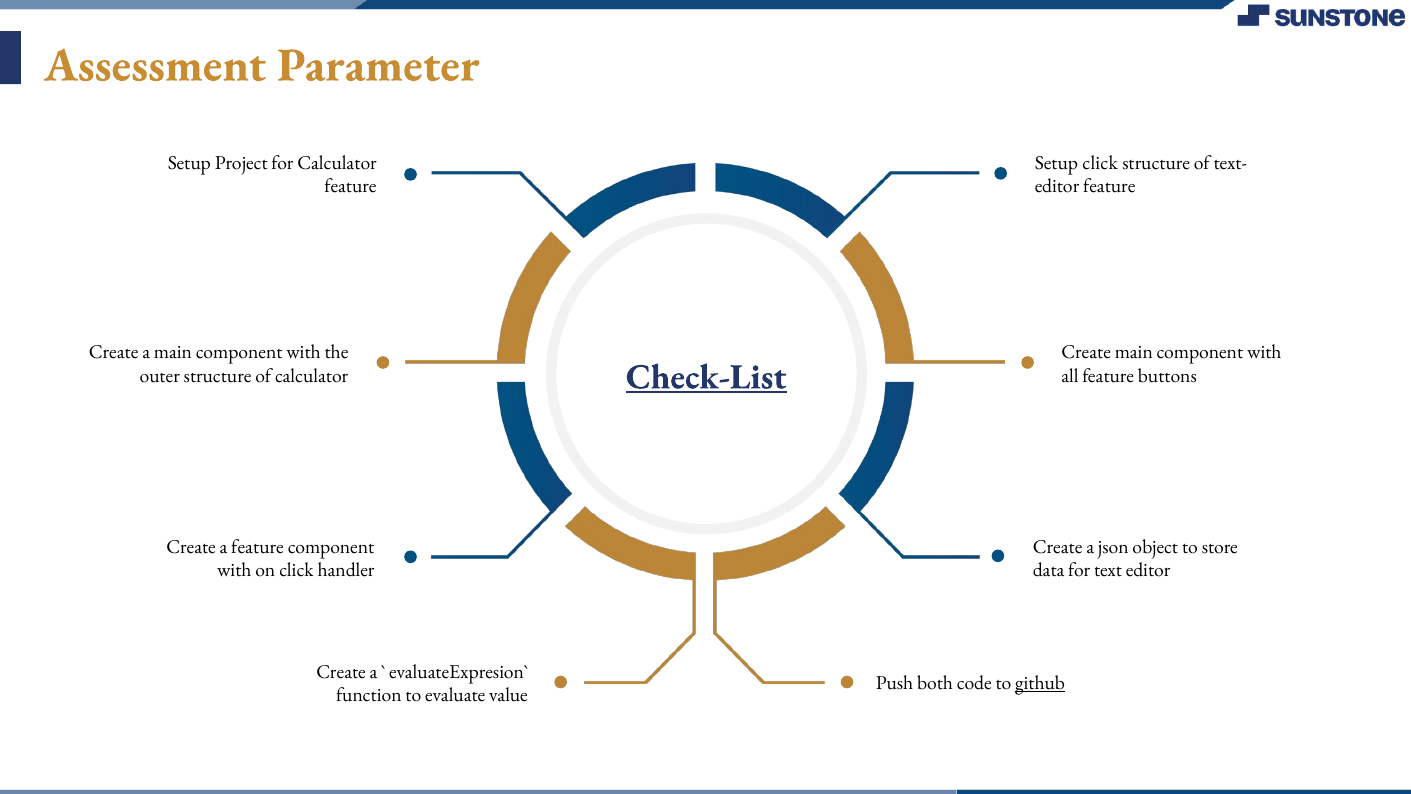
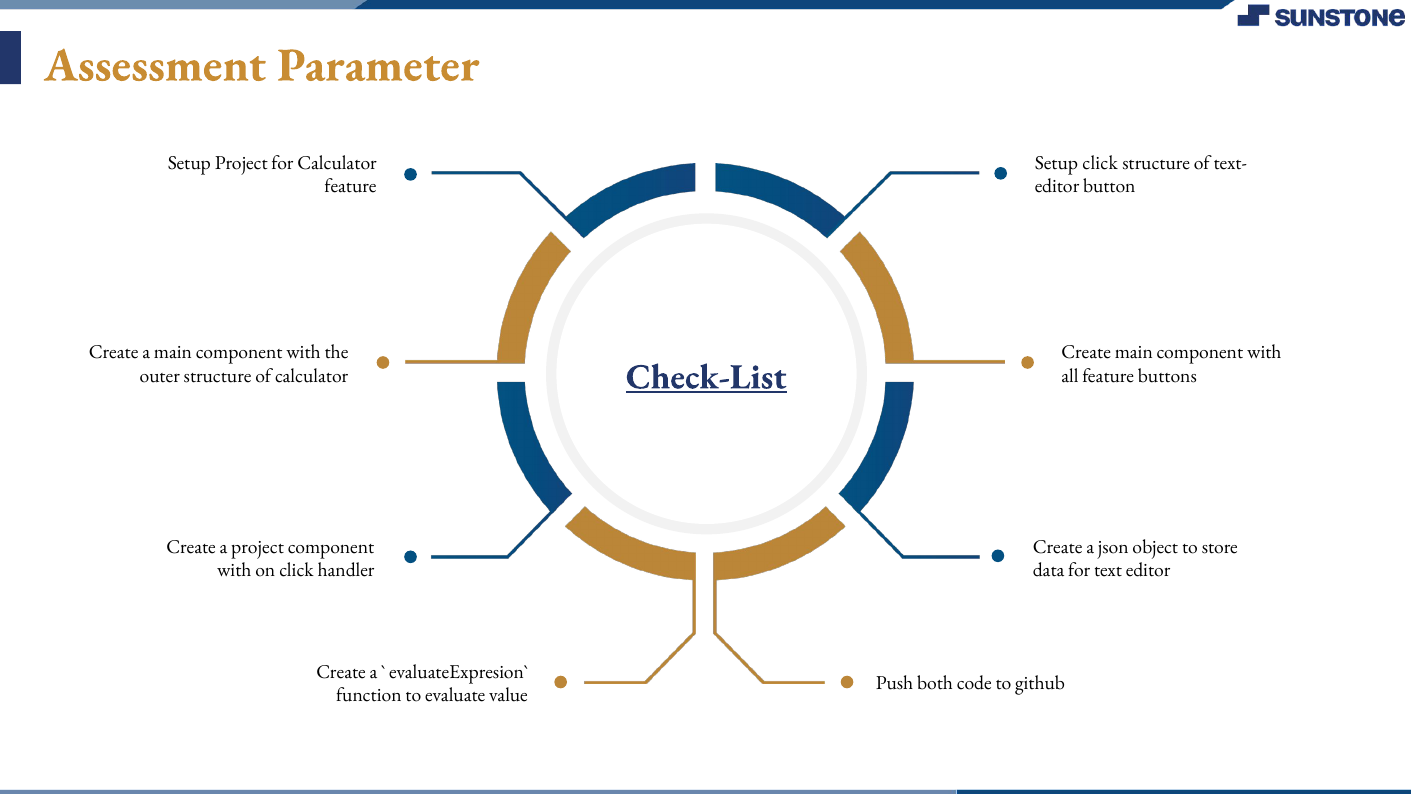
editor feature: feature -> button (1109, 186)
a feature: feature -> project (258, 546)
github underline: present -> none (1040, 683)
